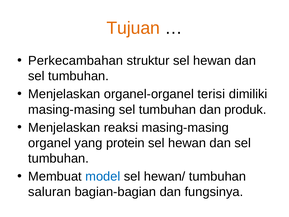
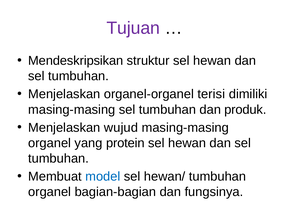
Tujuan colour: orange -> purple (133, 28)
Perkecambahan: Perkecambahan -> Mendeskripsikan (76, 61)
reaksi: reaksi -> wujud (121, 127)
saluran: saluran -> organel (50, 192)
